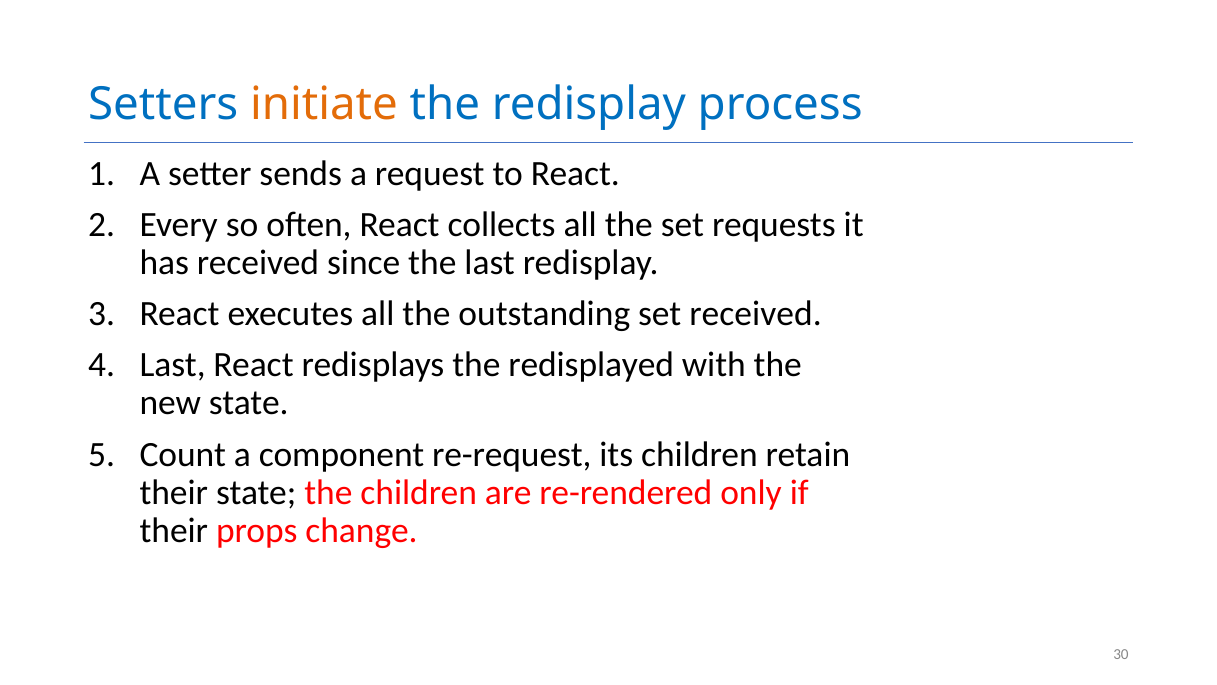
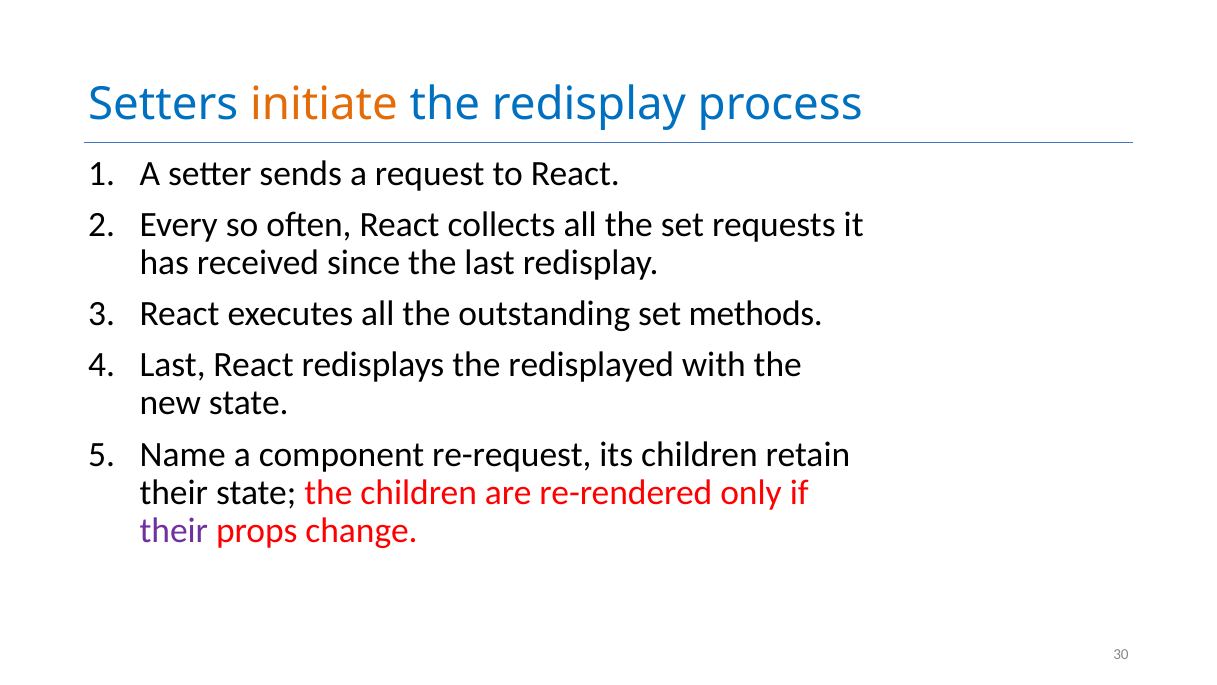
set received: received -> methods (756, 314)
Count: Count -> Name (183, 454)
their colour: black -> purple (174, 531)
